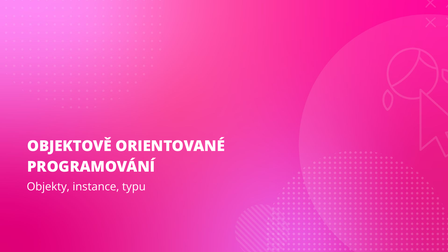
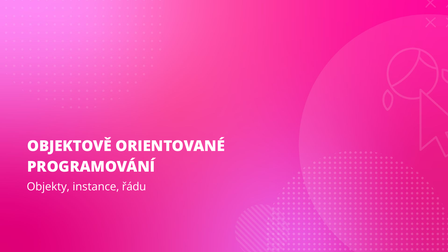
typu: typu -> řádu (134, 187)
